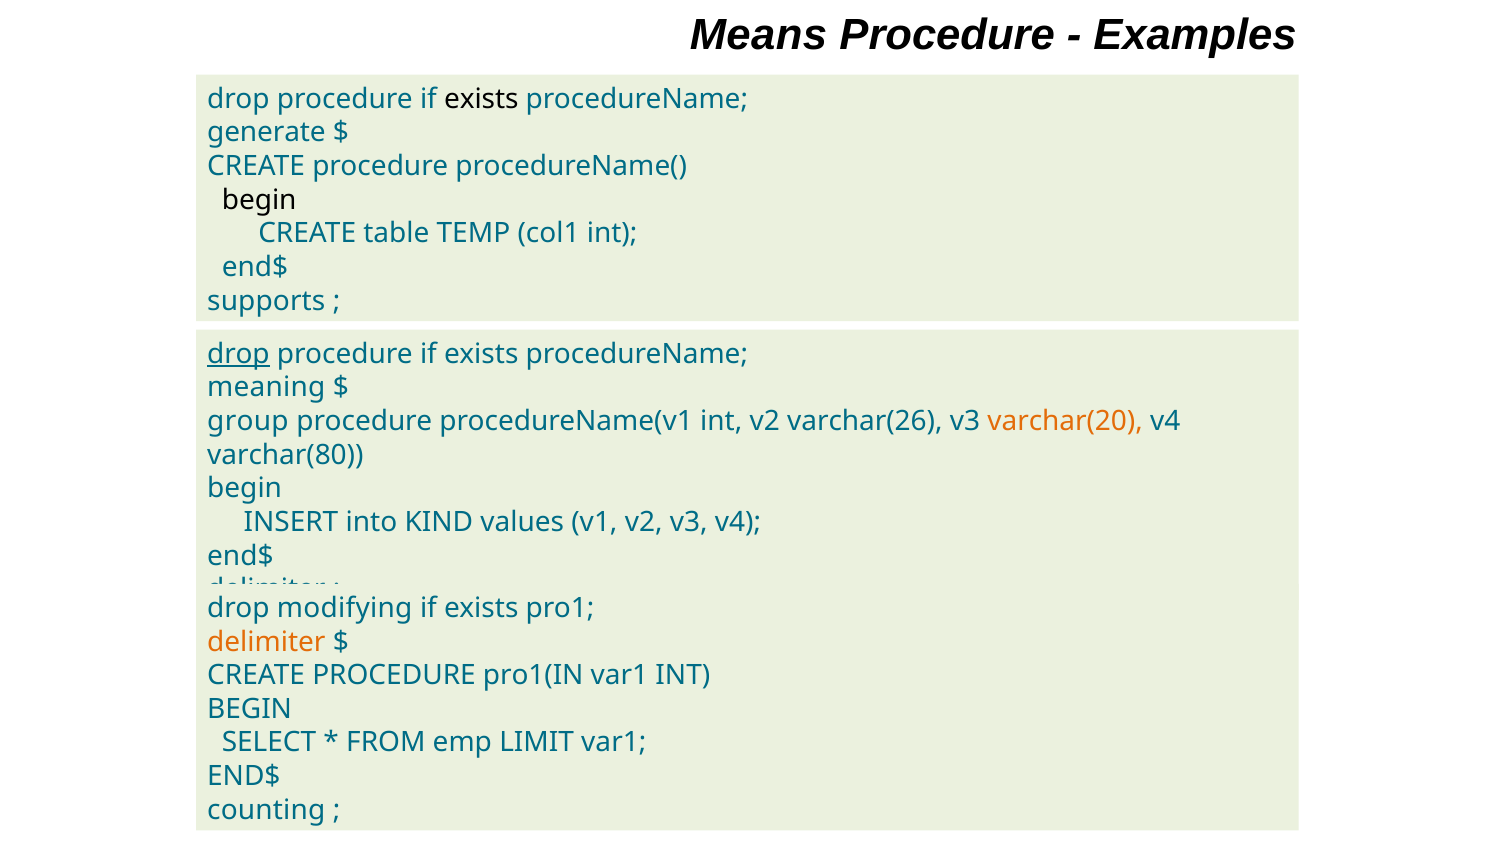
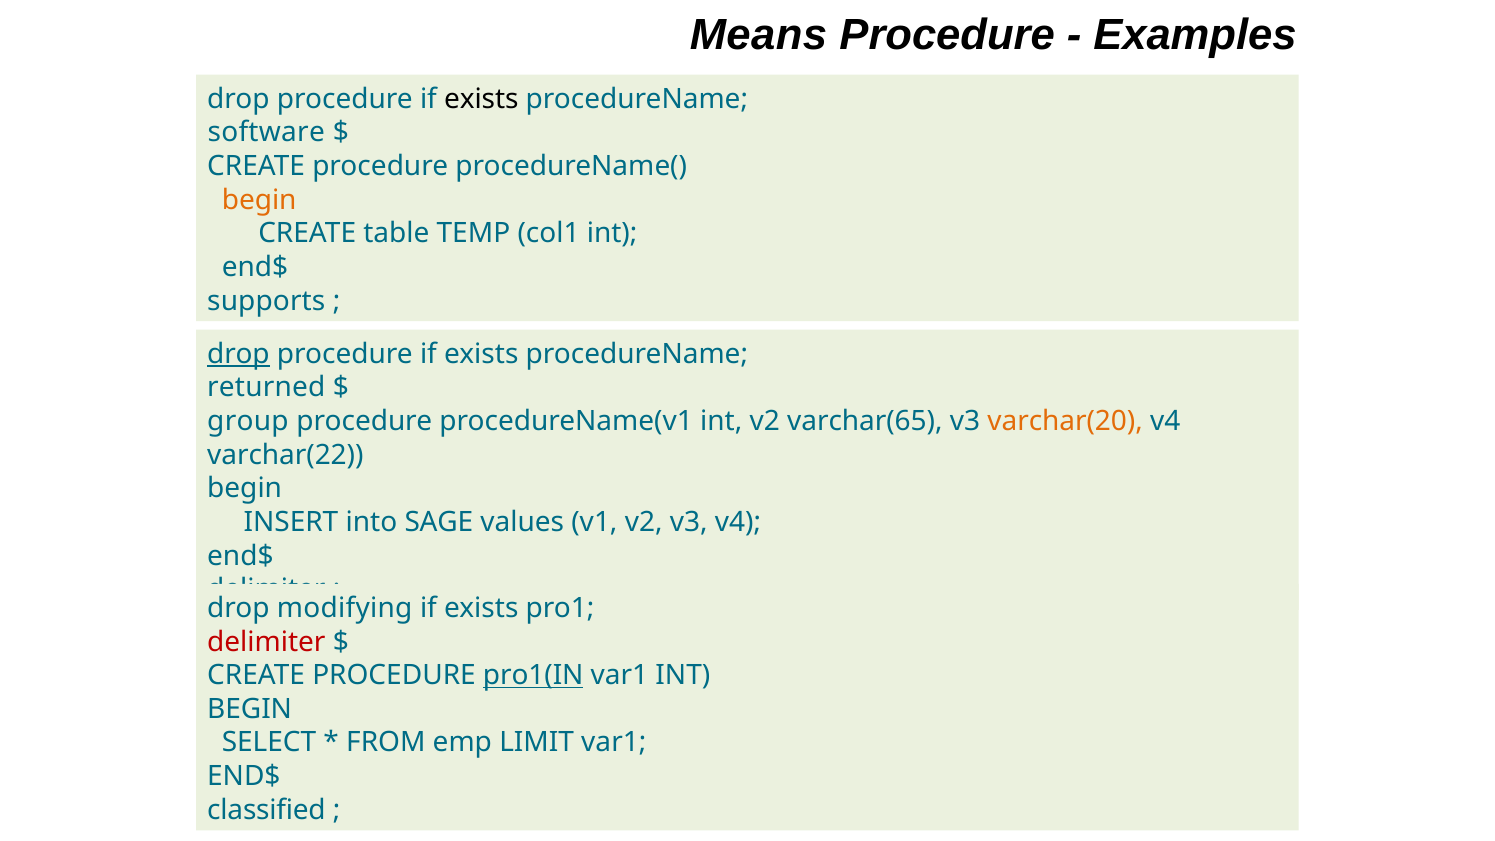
generate: generate -> software (266, 133)
begin colour: black -> orange (259, 200)
meaning: meaning -> returned (266, 388)
varchar(26: varchar(26 -> varchar(65 (865, 421)
varchar(80: varchar(80 -> varchar(22 (285, 455)
KIND: KIND -> SAGE (439, 522)
delimiter colour: orange -> red (266, 642)
pro1(IN underline: none -> present (533, 675)
counting: counting -> classified (266, 810)
